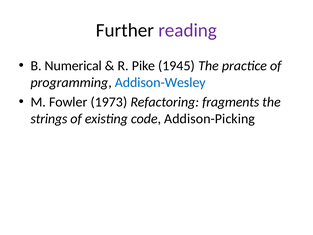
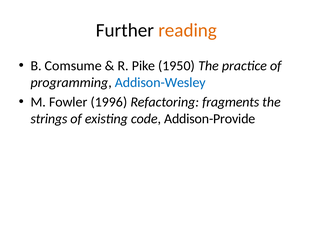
reading colour: purple -> orange (188, 30)
Numerical: Numerical -> Comsume (73, 66)
1945: 1945 -> 1950 (176, 66)
1973: 1973 -> 1996 (109, 102)
Addison-Picking: Addison-Picking -> Addison-Provide (210, 119)
